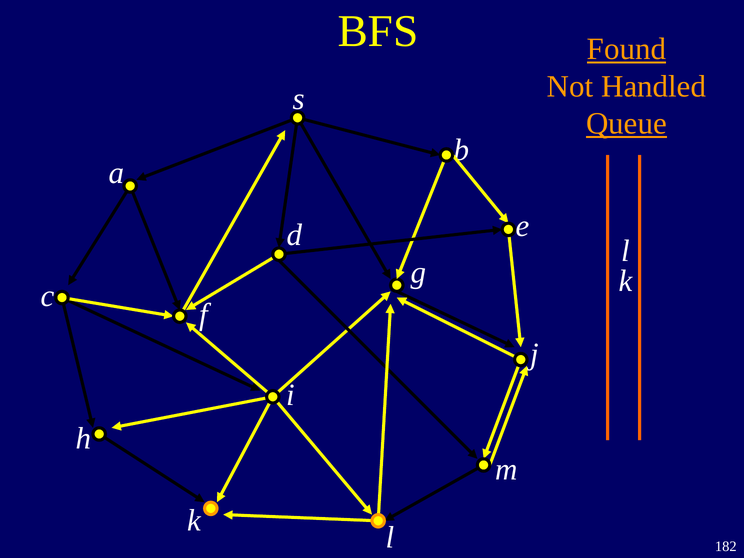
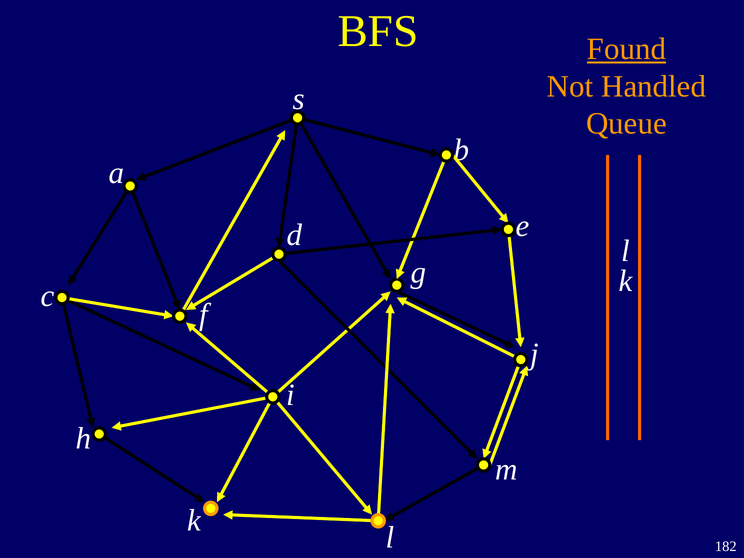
Queue underline: present -> none (627, 124)
